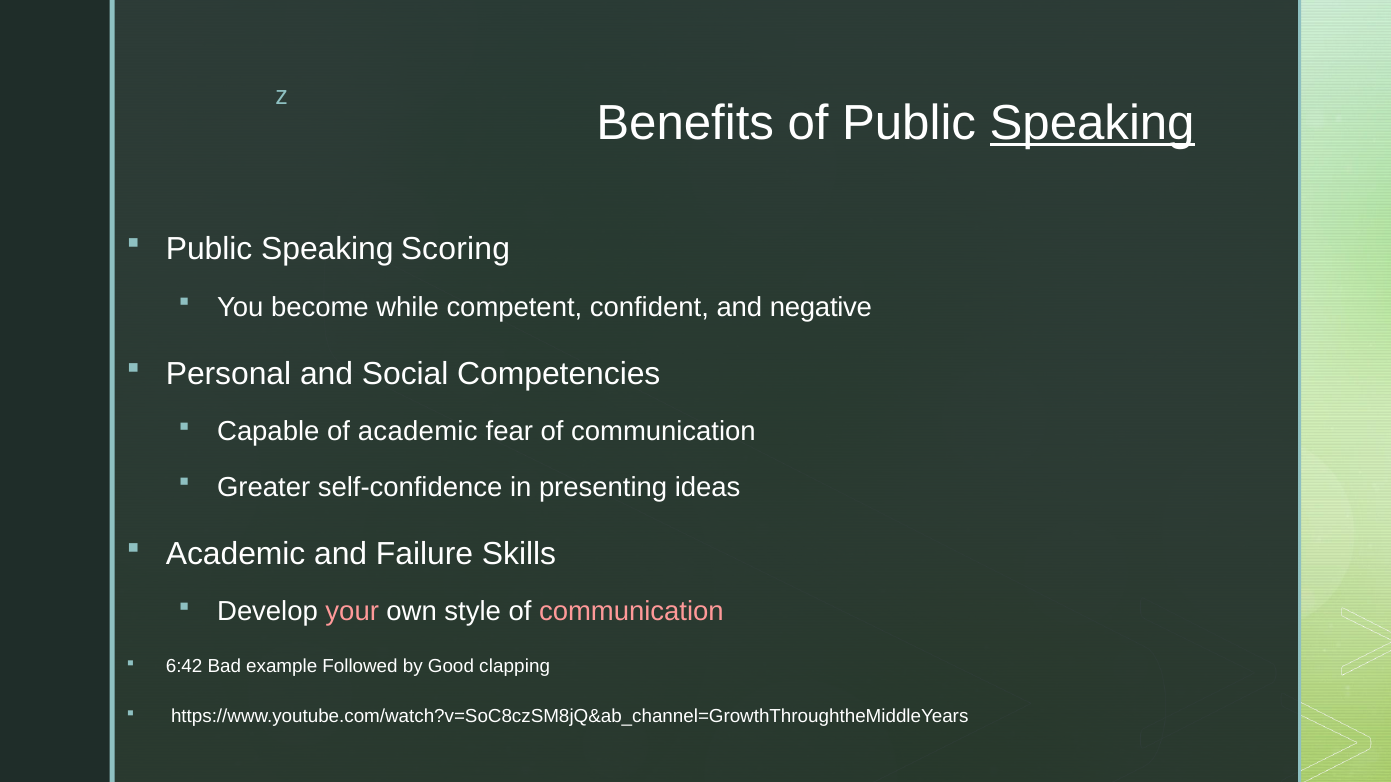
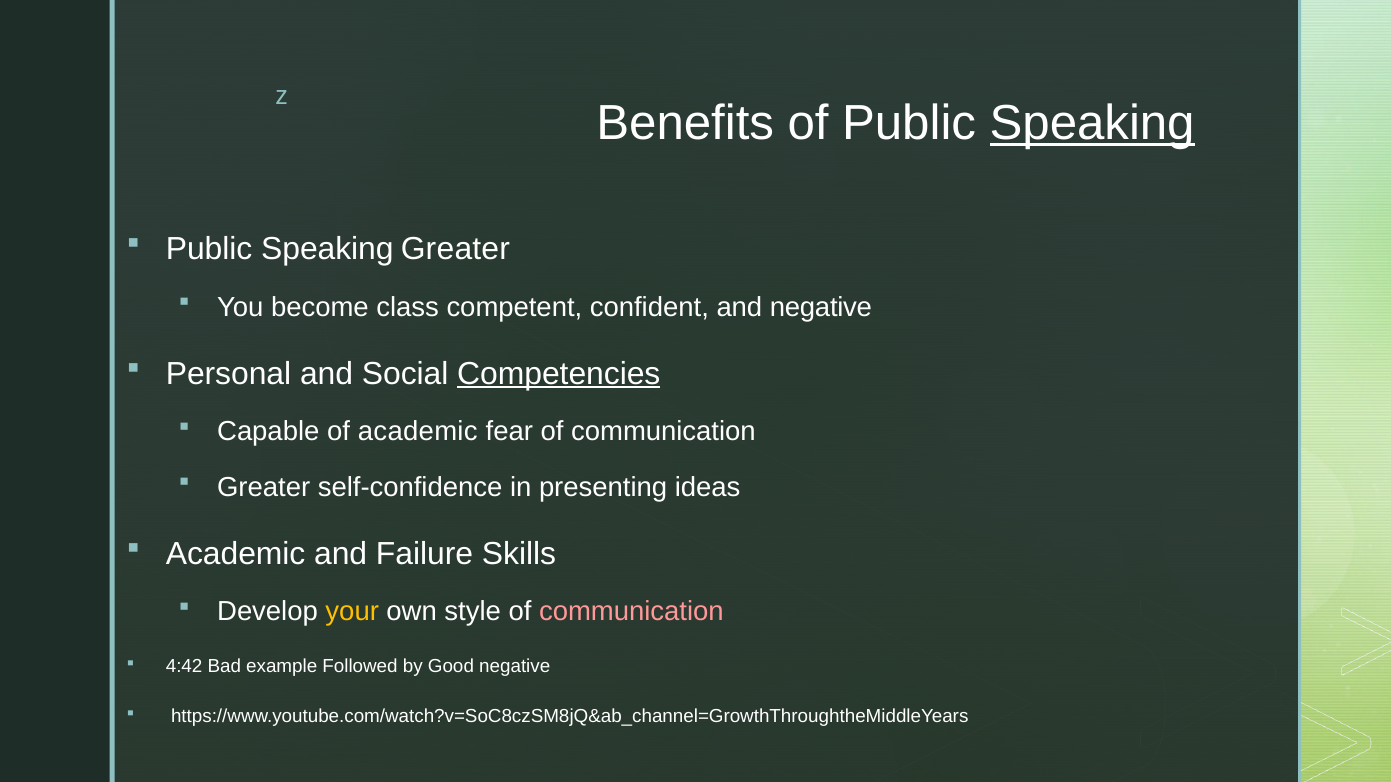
Speaking Scoring: Scoring -> Greater (455, 249)
while: while -> class (408, 307)
Competencies underline: none -> present (559, 374)
your colour: pink -> yellow (352, 612)
6:42: 6:42 -> 4:42 (184, 667)
Good clapping: clapping -> negative (515, 667)
